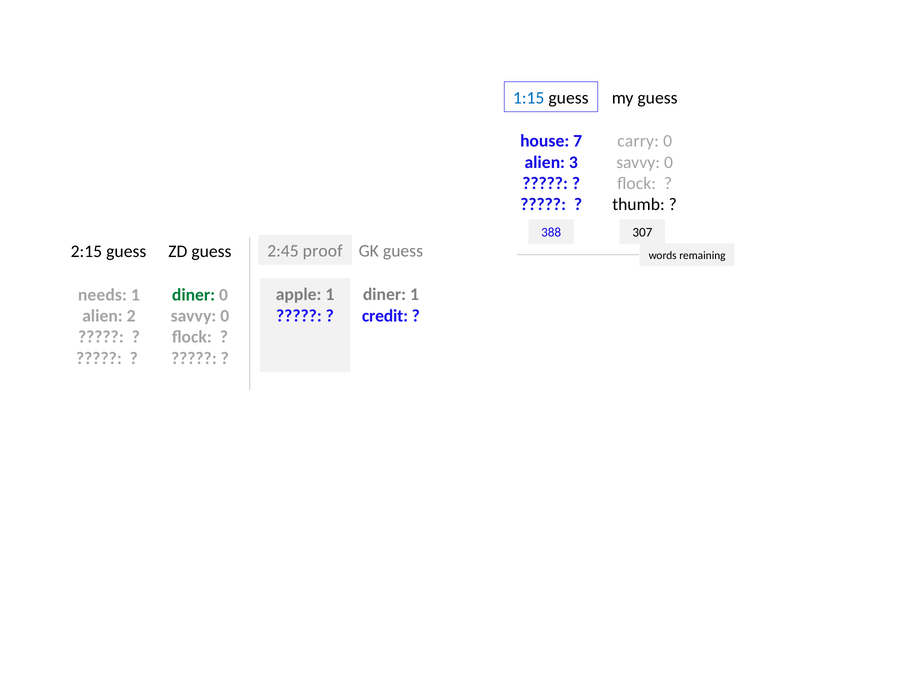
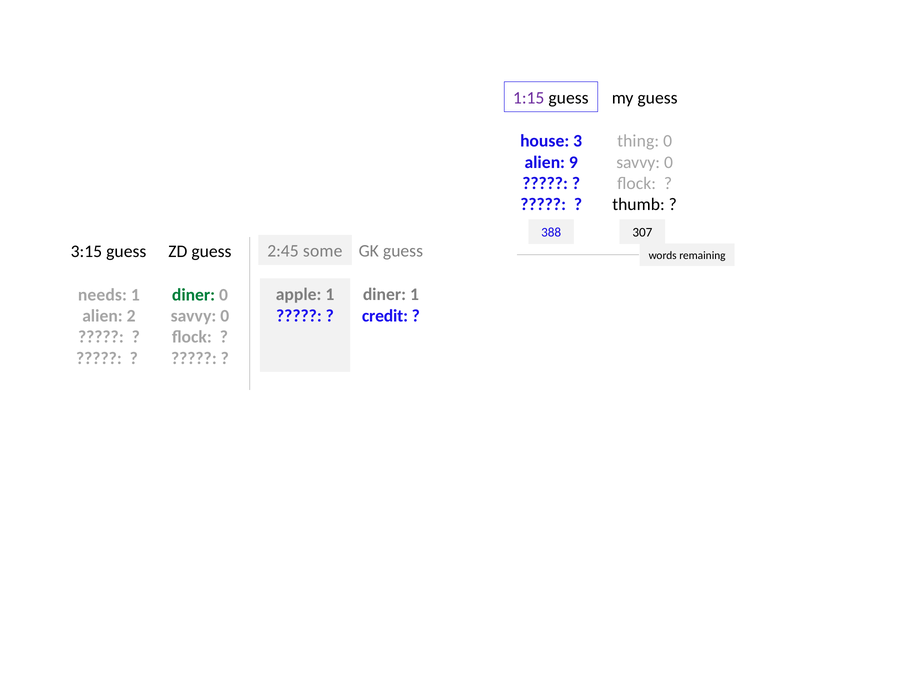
1:15 colour: blue -> purple (529, 98)
7: 7 -> 3 (578, 141)
carry: carry -> thing (638, 141)
3: 3 -> 9 (573, 162)
proof: proof -> some (323, 251)
2:15: 2:15 -> 3:15 (86, 251)
